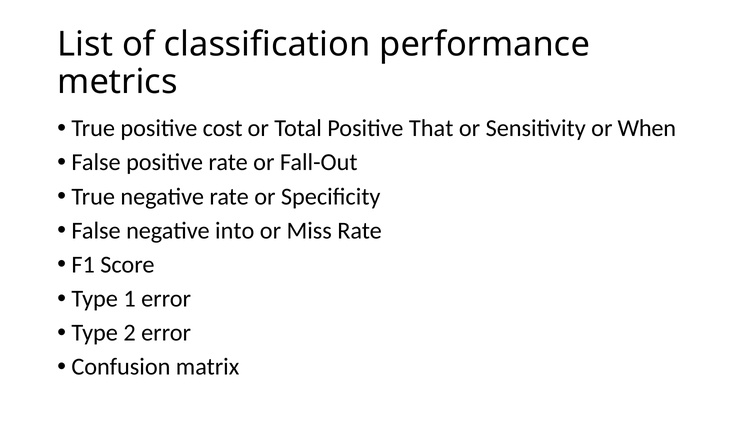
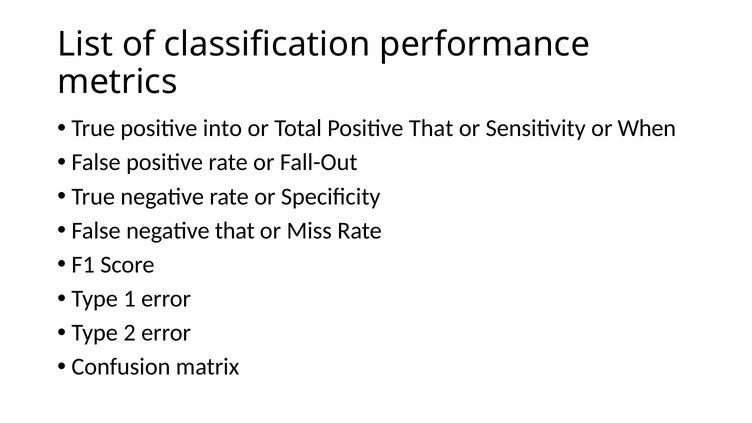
cost: cost -> into (222, 128)
negative into: into -> that (235, 231)
